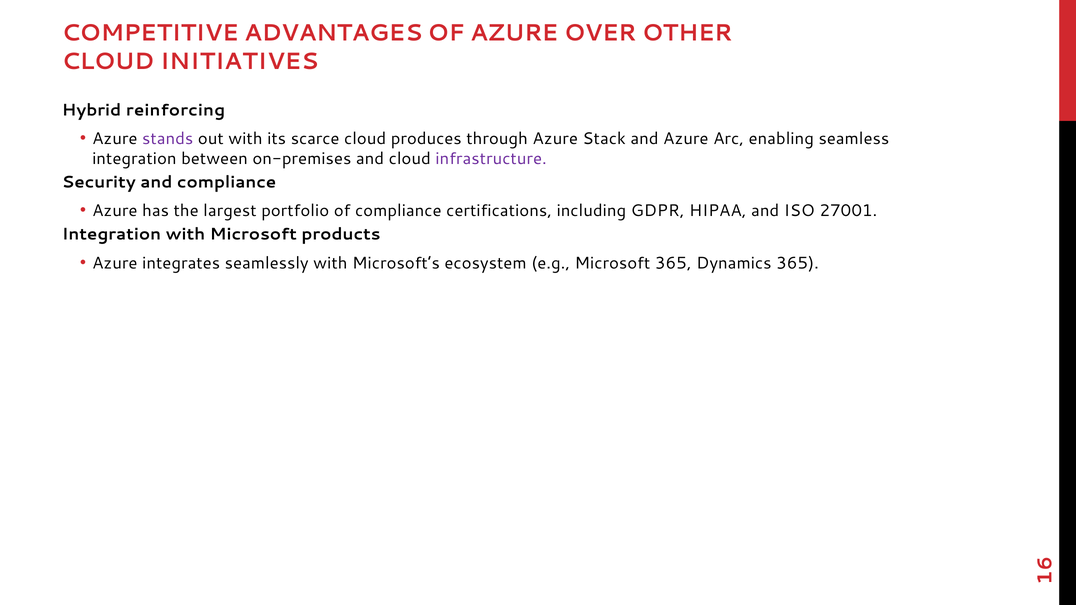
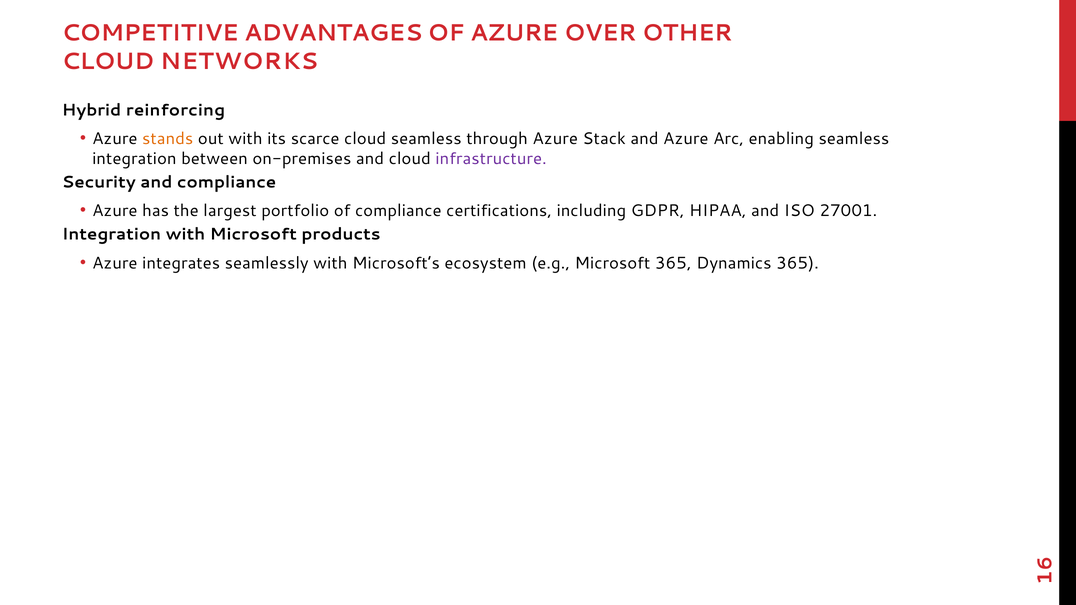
INITIATIVES: INITIATIVES -> NETWORKS (239, 61)
stands colour: purple -> orange (168, 139)
cloud produces: produces -> seamless (426, 139)
